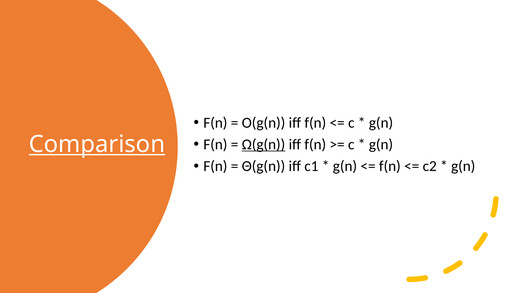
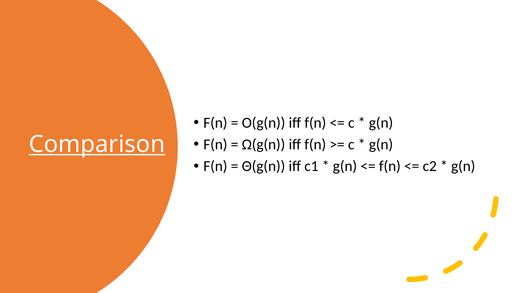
Ω(g(n underline: present -> none (264, 144)
